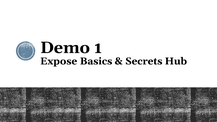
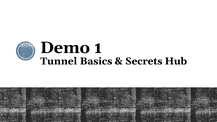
Expose: Expose -> Tunnel (59, 61)
